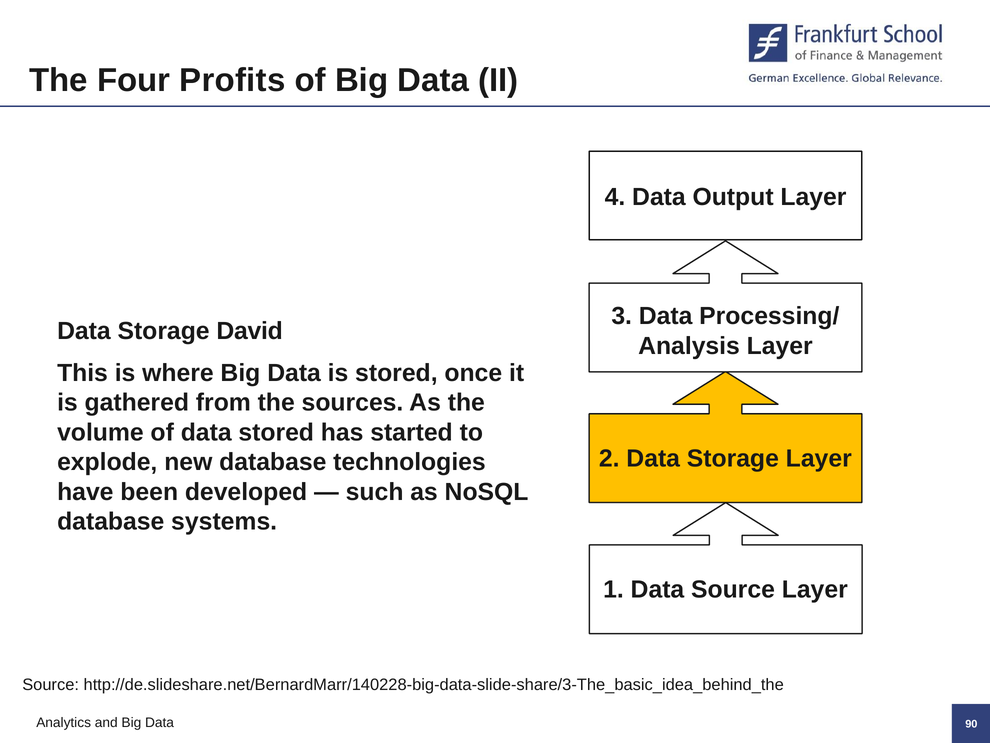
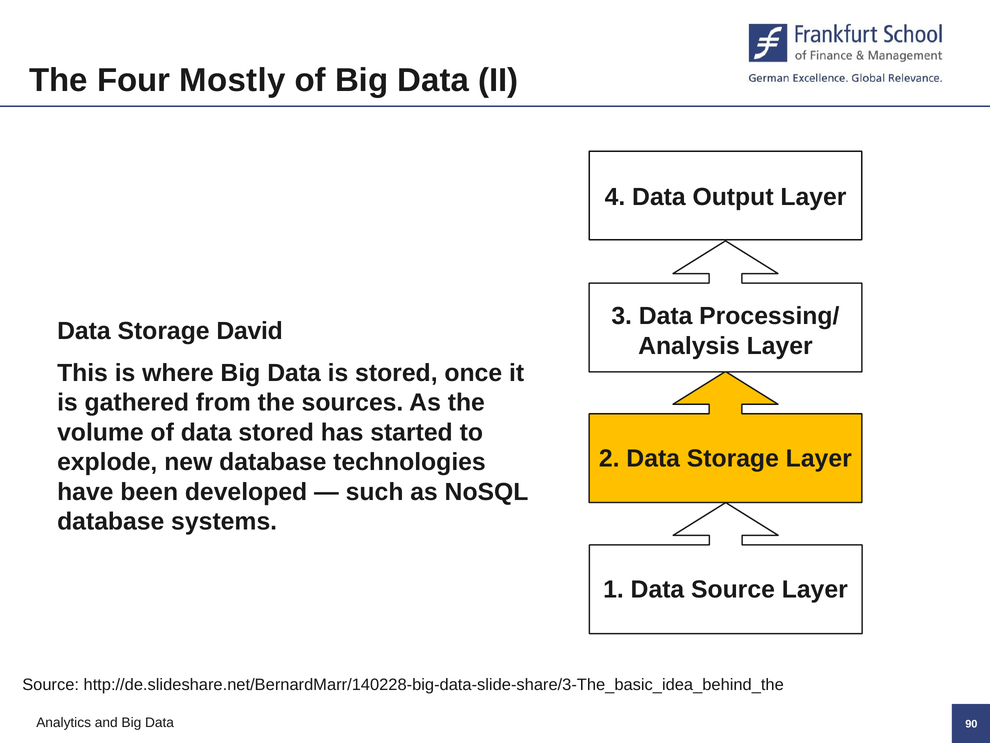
Profits: Profits -> Mostly (232, 81)
